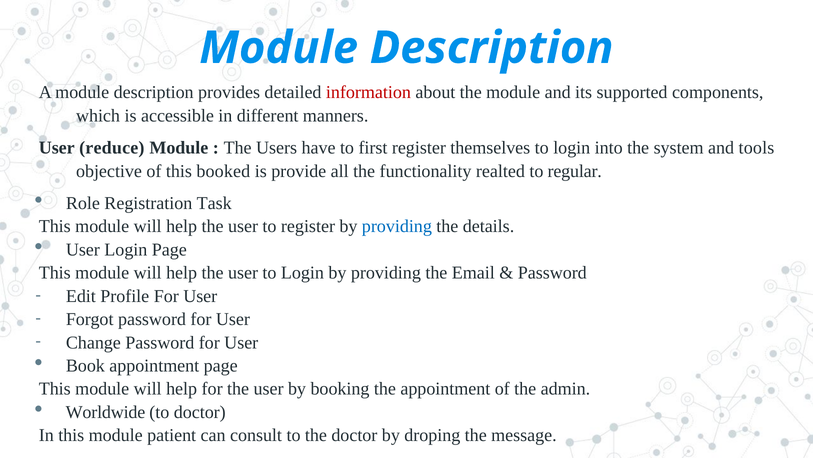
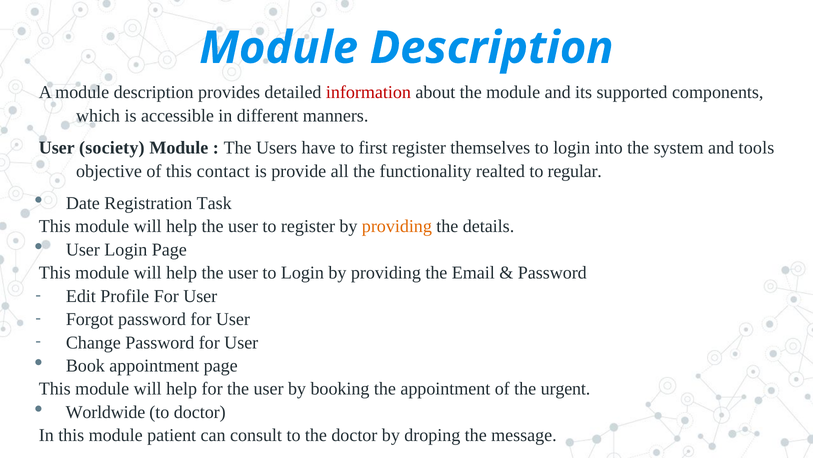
reduce: reduce -> society (112, 148)
booked: booked -> contact (223, 171)
Role: Role -> Date (83, 203)
providing colour: blue -> orange (397, 226)
admin: admin -> urgent (566, 388)
